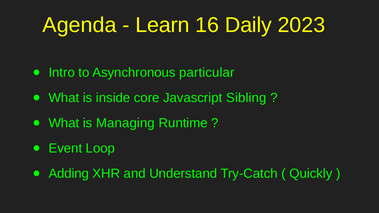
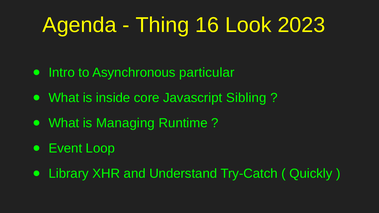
Learn: Learn -> Thing (162, 25)
Daily: Daily -> Look (248, 25)
Adding: Adding -> Library (69, 174)
